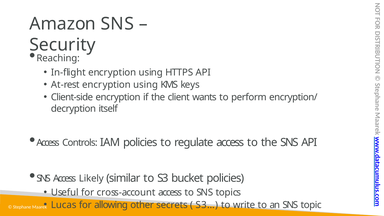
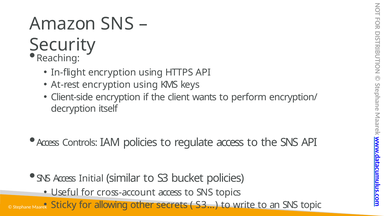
Likely: Likely -> Initial (91, 178)
Lucas: Lucas -> Sticky (64, 205)
